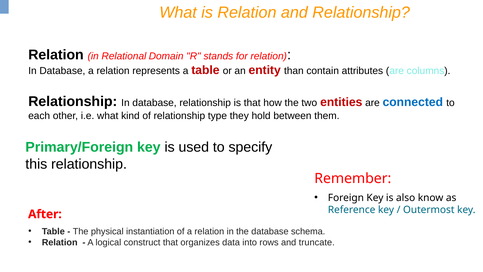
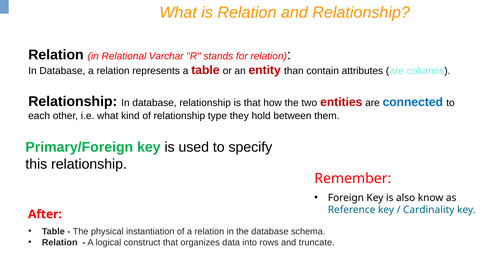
Domain: Domain -> Varchar (166, 56)
Outermost: Outermost -> Cardinality (429, 210)
